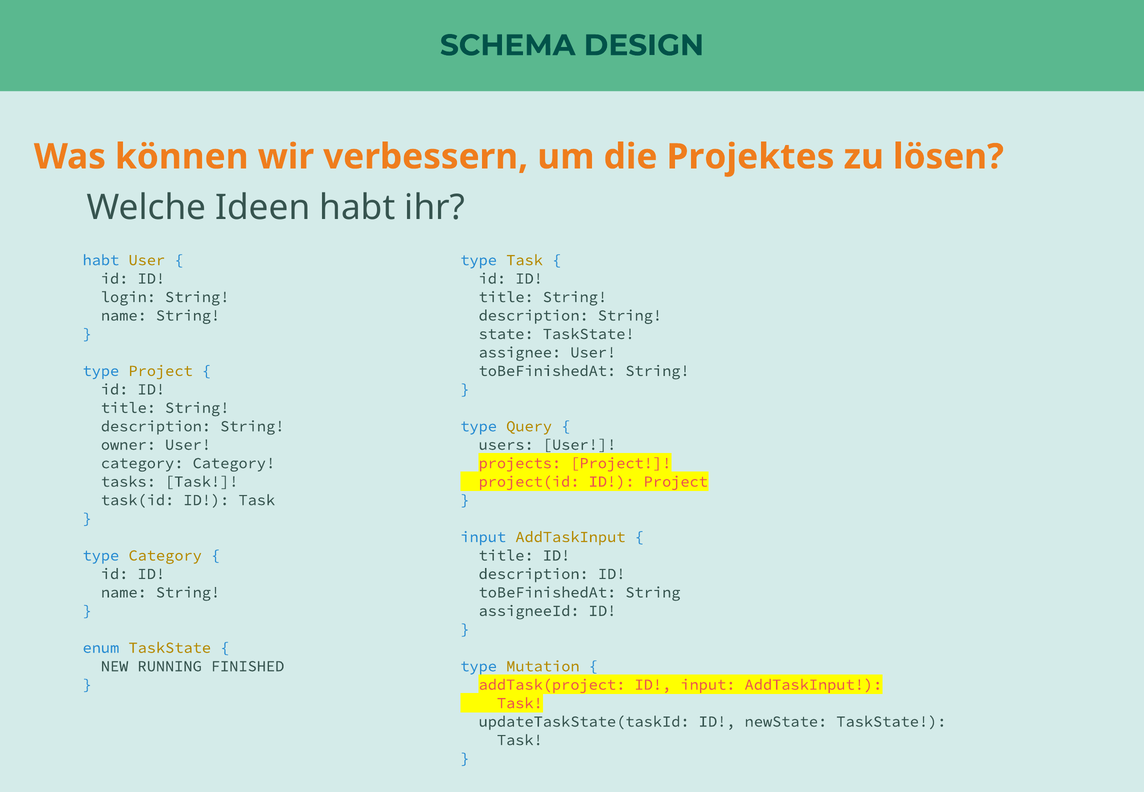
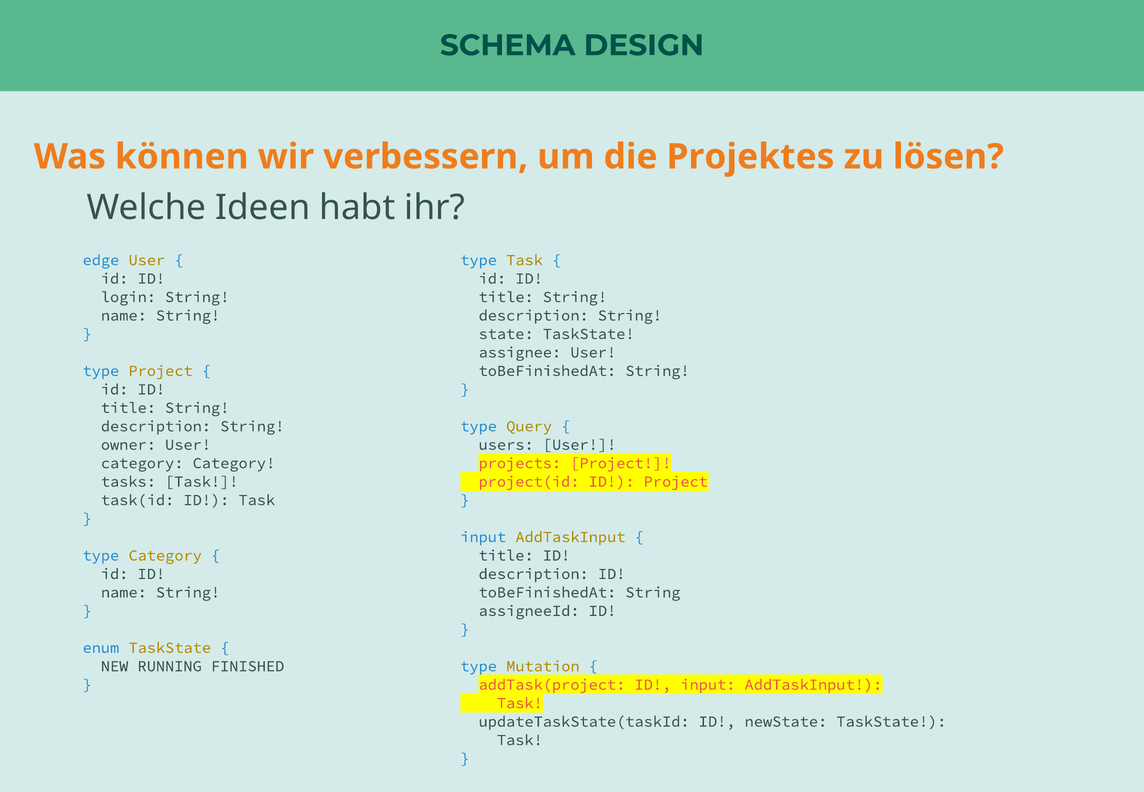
habt: habt -> edge (101, 260)
